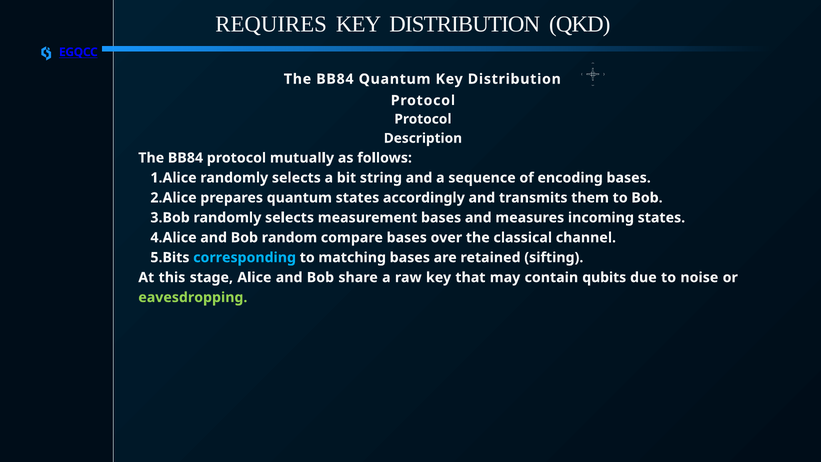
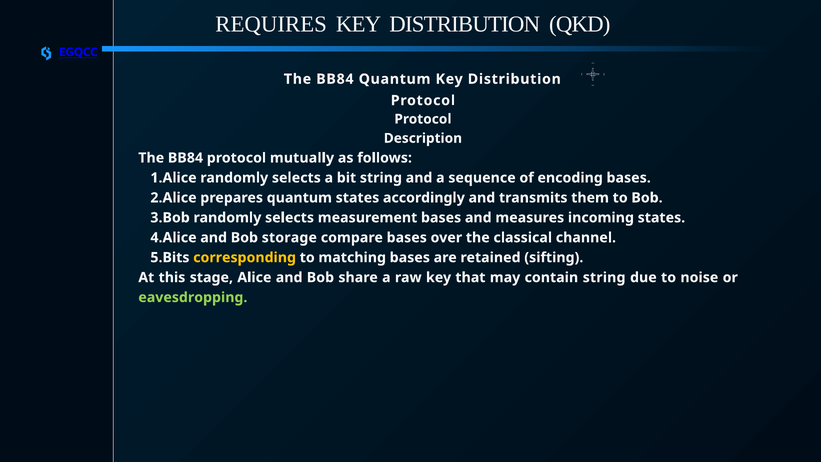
random: random -> storage (289, 238)
corresponding colour: light blue -> yellow (245, 257)
contain qubits: qubits -> string (604, 277)
